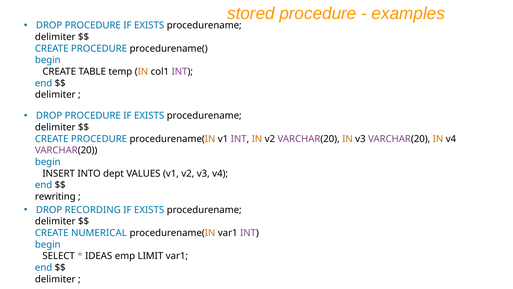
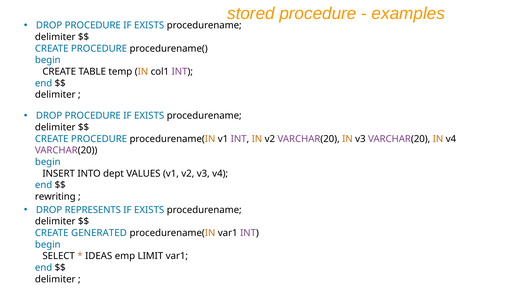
RECORDING: RECORDING -> REPRESENTS (93, 210)
NUMERICAL: NUMERICAL -> GENERATED (99, 233)
